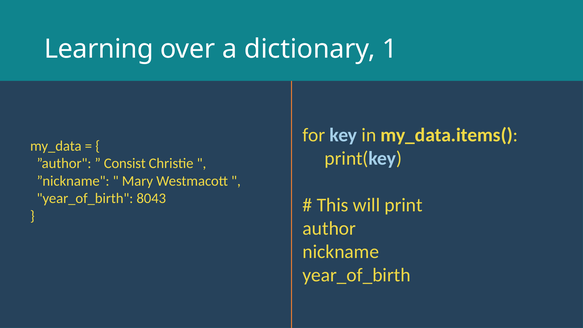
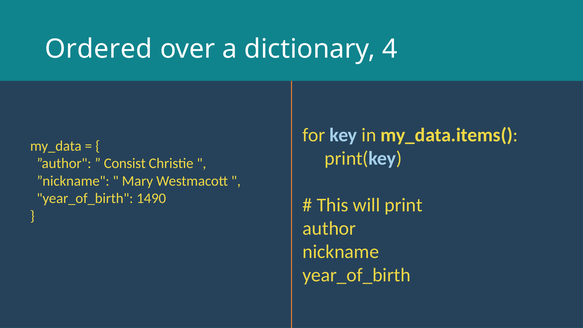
Learning: Learning -> Ordered (99, 49)
1: 1 -> 4 (390, 49)
8043: 8043 -> 1490 (151, 198)
